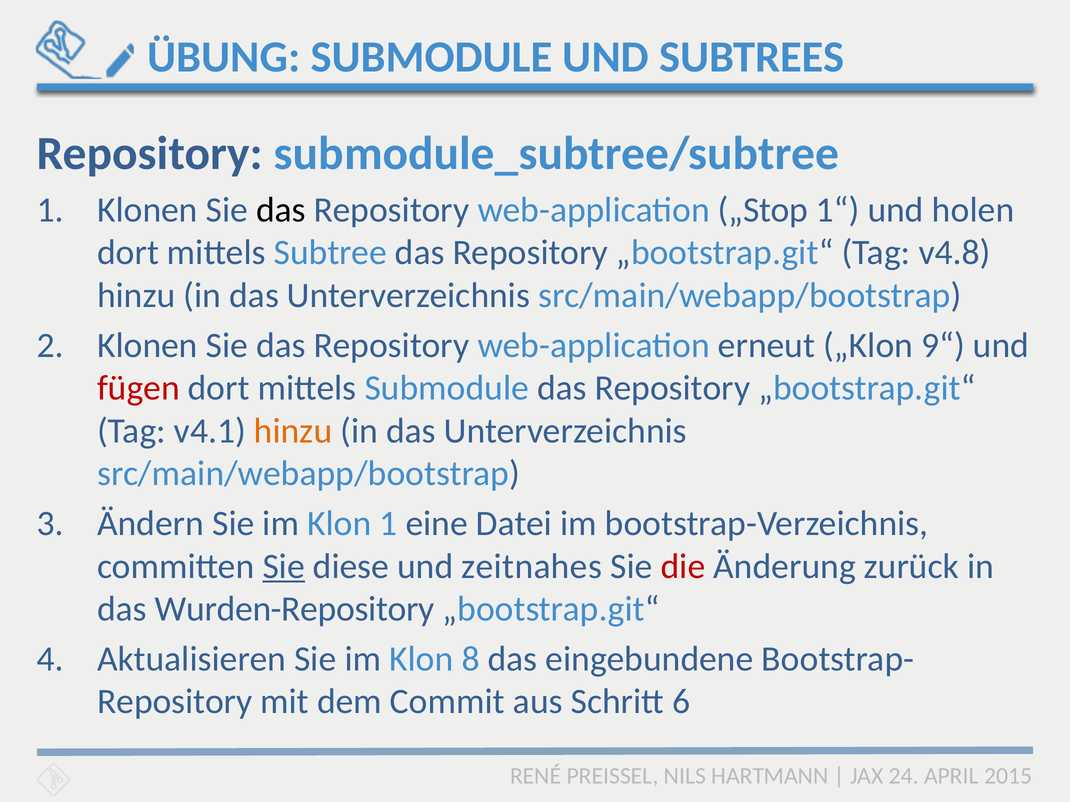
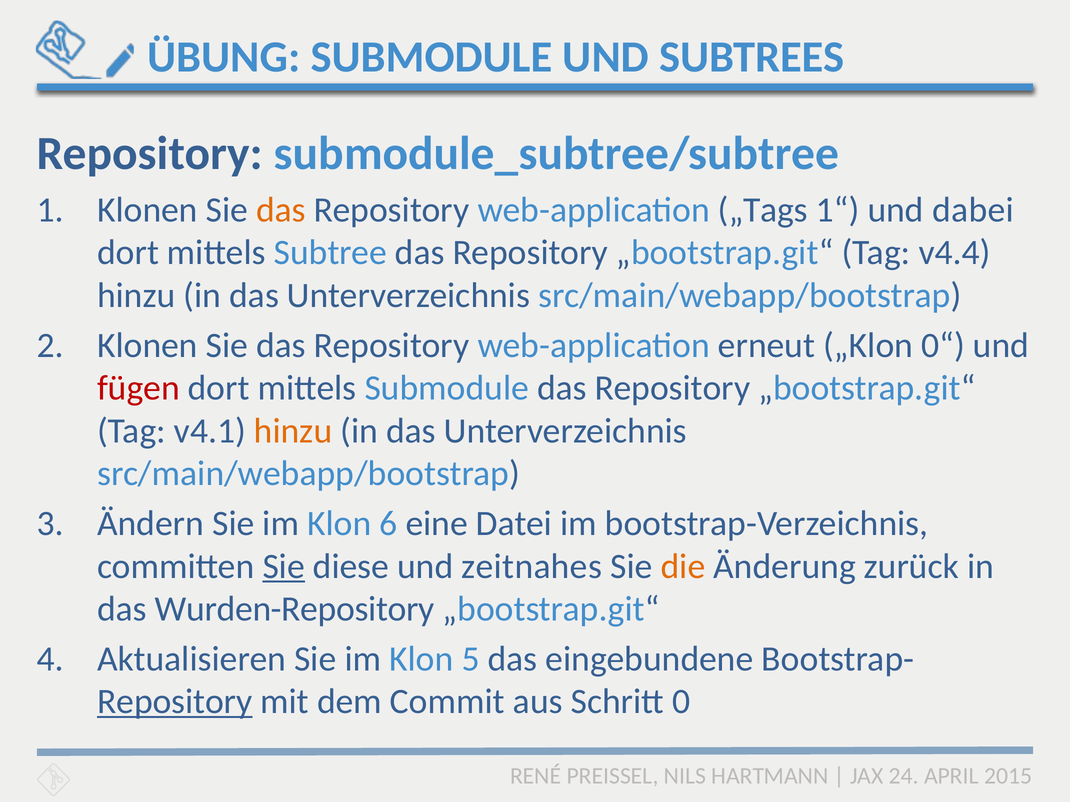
das colour: black -> orange (281, 210)
„Stop: „Stop -> „Tags (763, 210)
holen: holen -> dabei (973, 210)
v4.8: v4.8 -> v4.4 (954, 253)
9“: 9“ -> 0“ (943, 345)
Klon 1: 1 -> 6 (388, 524)
die colour: red -> orange (683, 567)
8: 8 -> 5 (471, 659)
Repository underline: none -> present (175, 702)
6: 6 -> 0 (681, 702)
